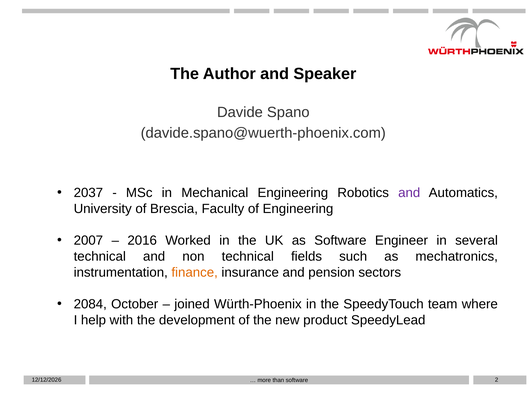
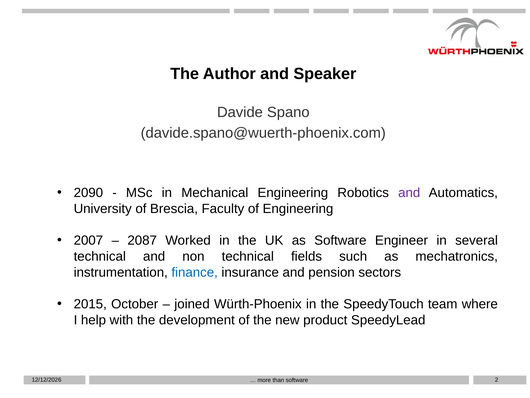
2037: 2037 -> 2090 (88, 193)
2016: 2016 -> 2087 (142, 240)
finance colour: orange -> blue (195, 272)
2084: 2084 -> 2015 (90, 304)
